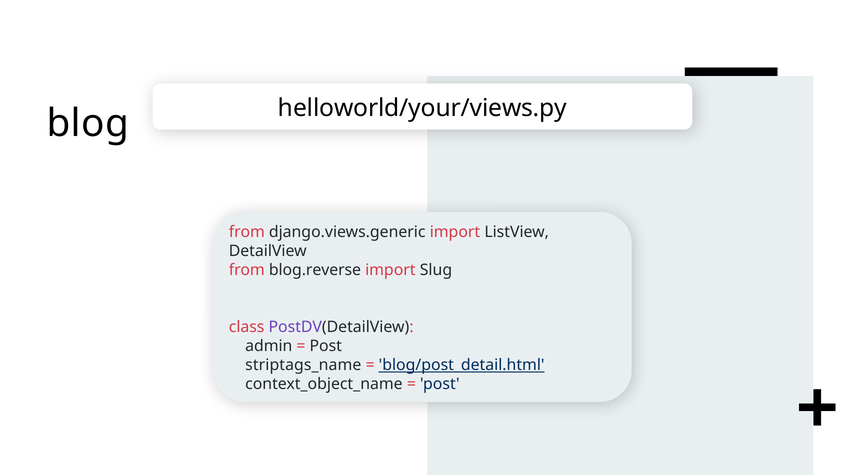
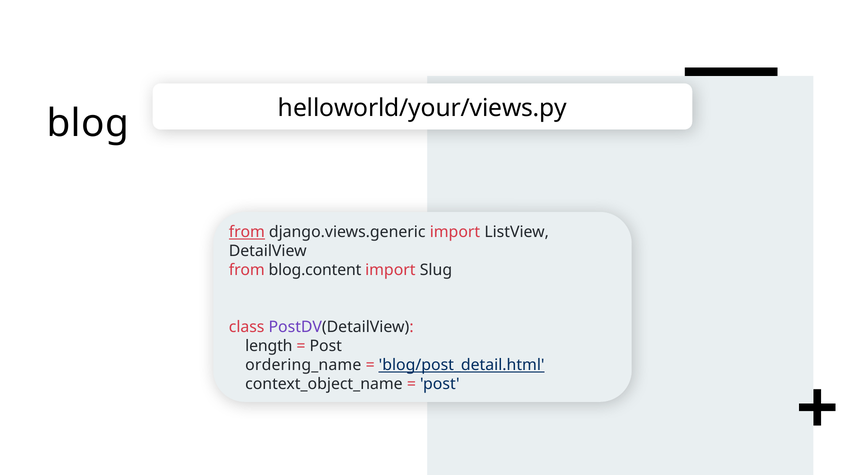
from underline: none -> present (247, 232)
blog.reverse: blog.reverse -> blog.content (315, 270)
admin: admin -> length (269, 346)
striptags_name: striptags_name -> ordering_name (303, 365)
